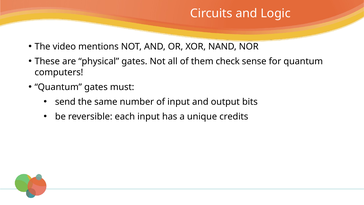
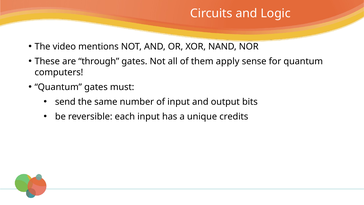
physical: physical -> through (99, 61)
check: check -> apply (228, 61)
